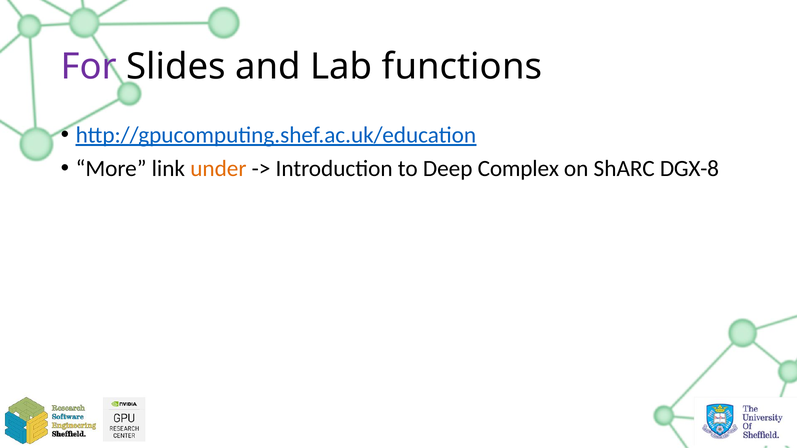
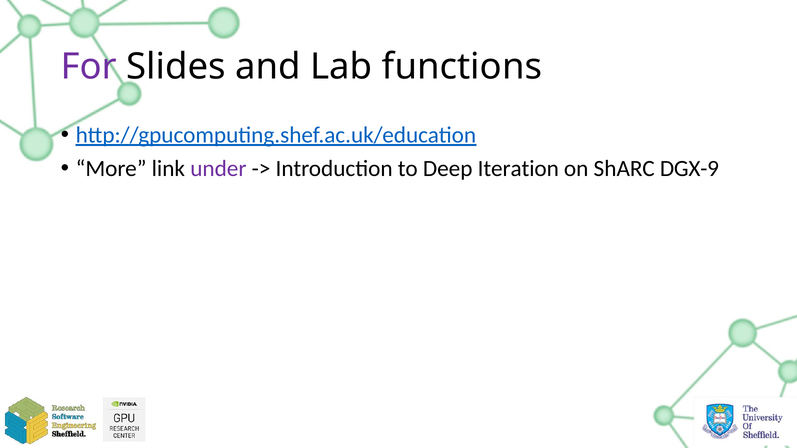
under colour: orange -> purple (218, 169)
Complex: Complex -> Iteration (518, 169)
DGX-8: DGX-8 -> DGX-9 (689, 169)
